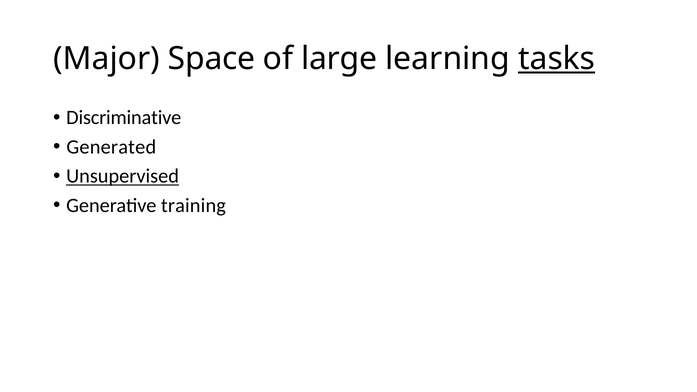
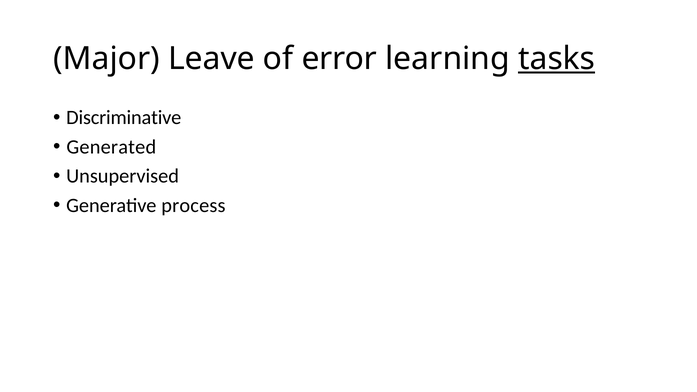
Space: Space -> Leave (211, 59)
large: large -> error (339, 59)
Unsupervised underline: present -> none (123, 176)
training: training -> process (193, 205)
